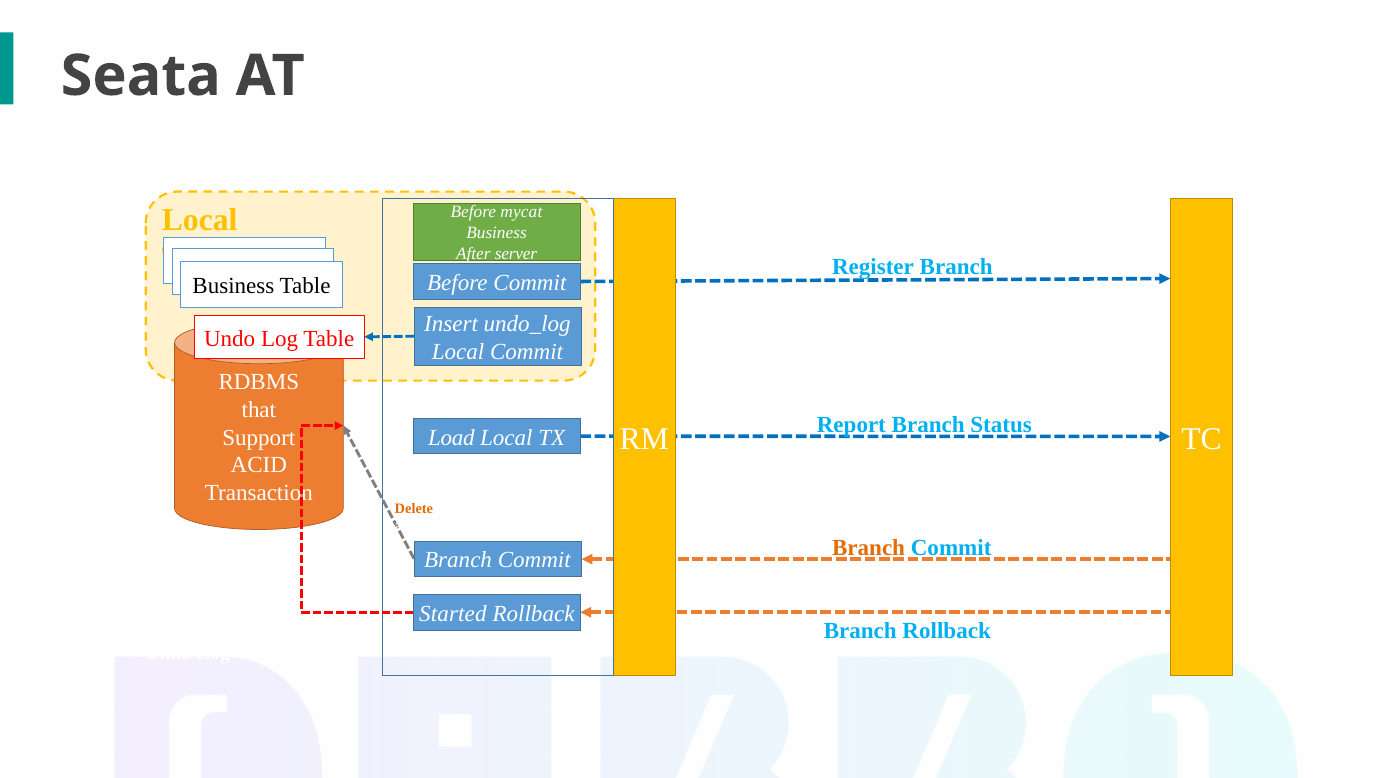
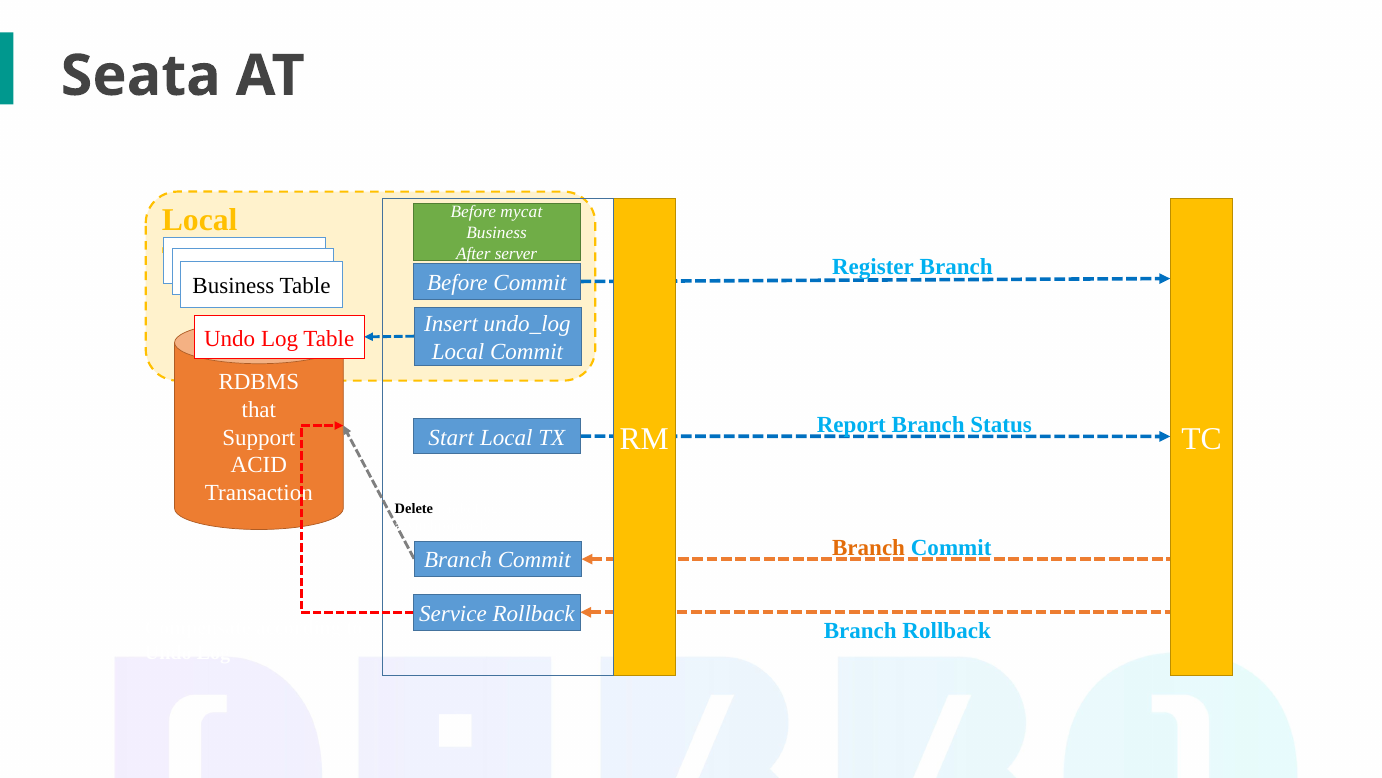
Load: Load -> Start (451, 437)
Delete colour: orange -> black (414, 508)
Started: Started -> Service (453, 613)
